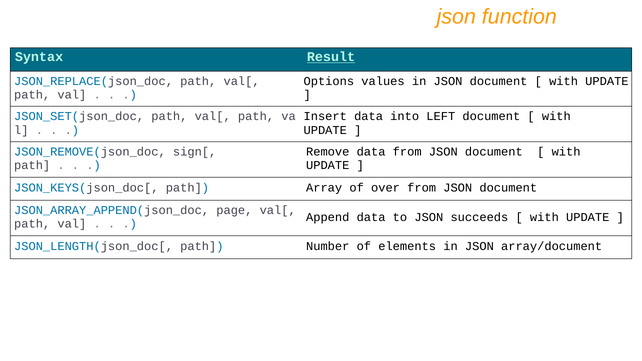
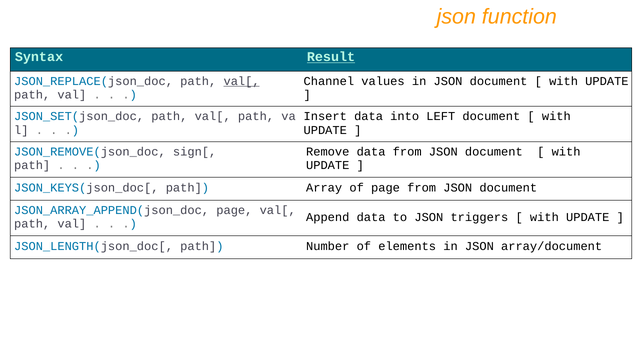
val[ underline: none -> present (242, 81)
Options: Options -> Channel (329, 81)
of over: over -> page (386, 188)
succeeds: succeeds -> triggers (479, 217)
